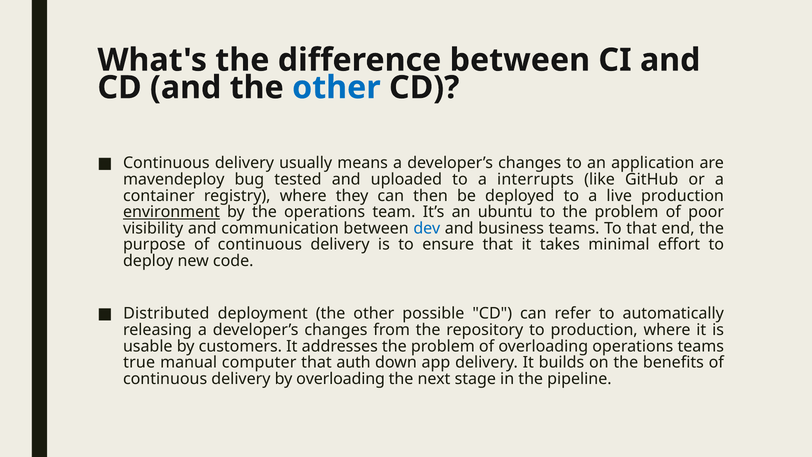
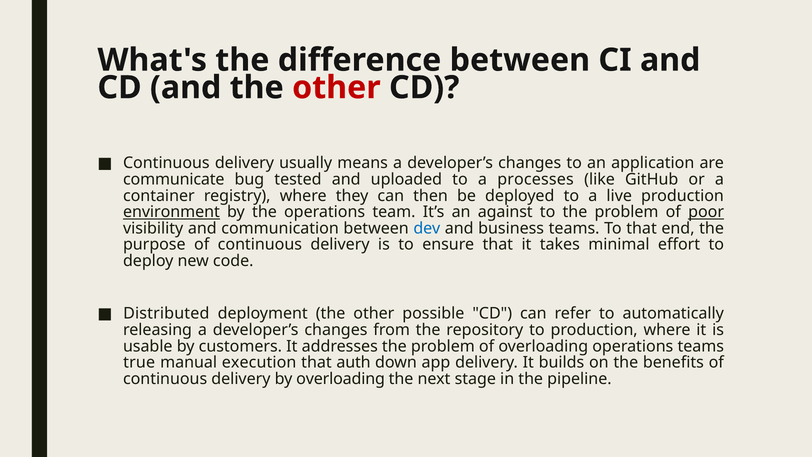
other colour: blue -> red (336, 88)
mavendeploy: mavendeploy -> communicate (174, 179)
interrupts: interrupts -> processes (535, 179)
ubuntu: ubuntu -> against (505, 212)
poor underline: none -> present (706, 212)
computer: computer -> execution (259, 362)
